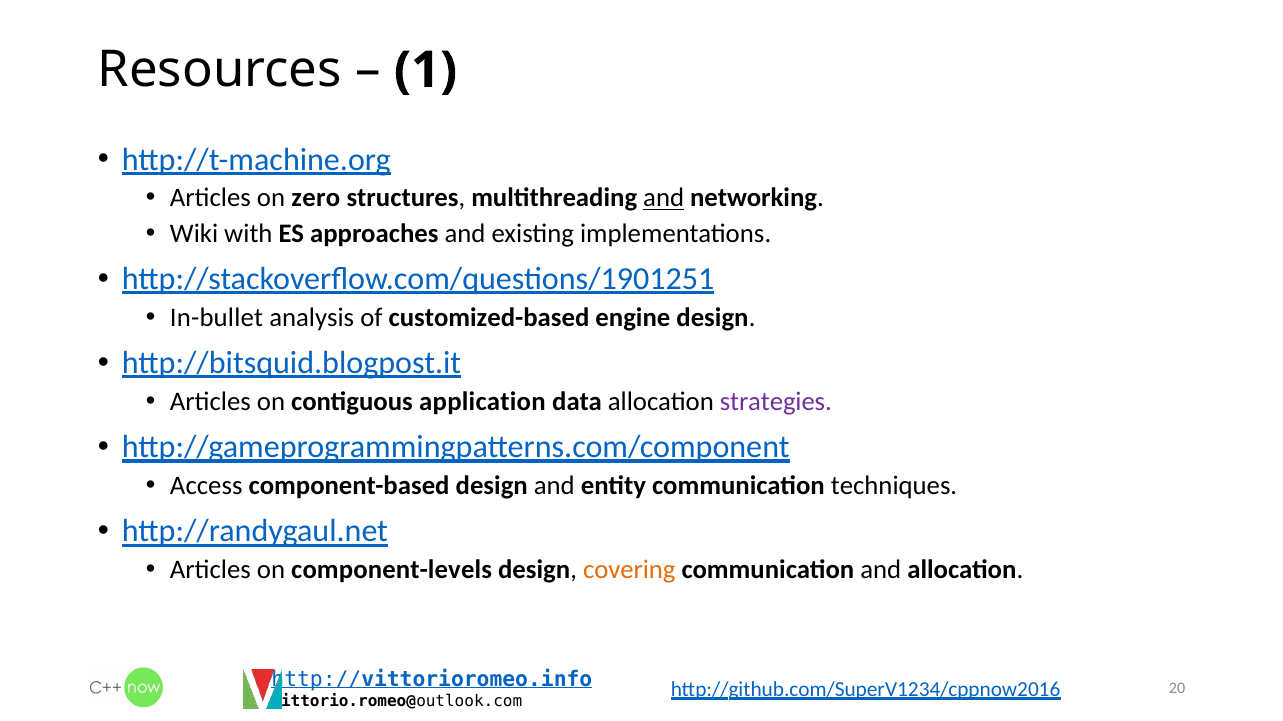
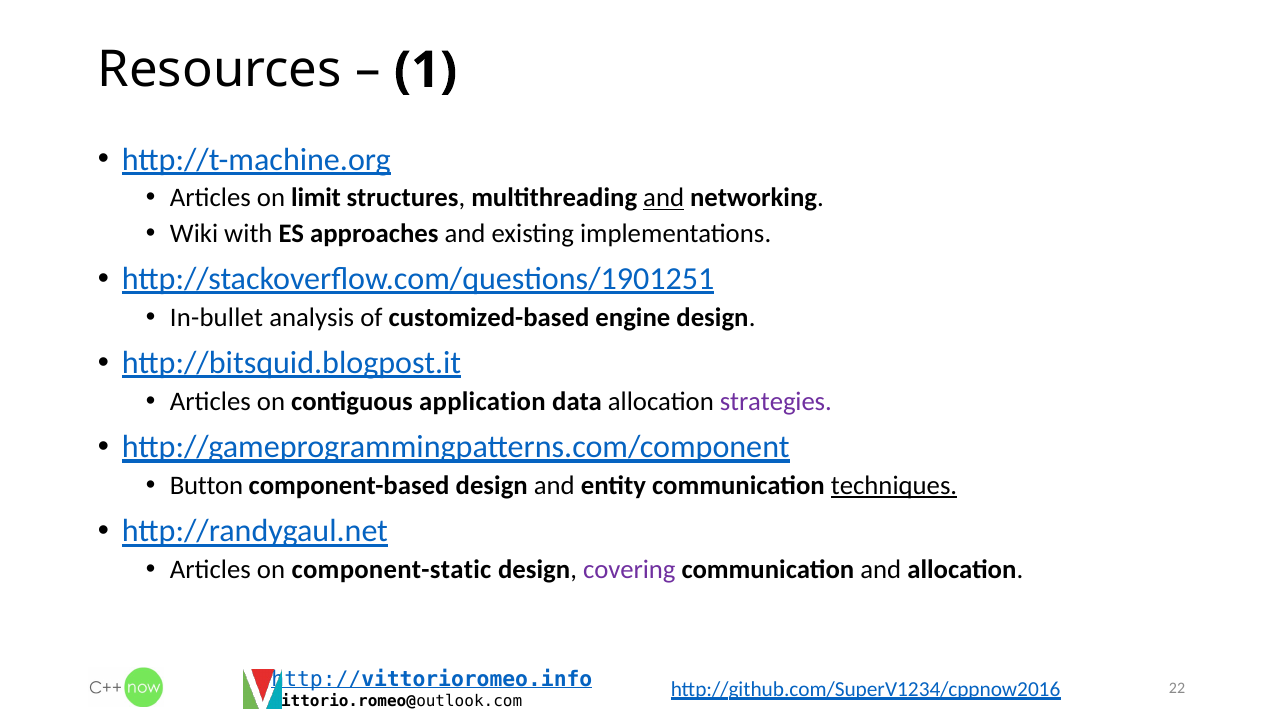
zero: zero -> limit (316, 198)
Access: Access -> Button (206, 486)
techniques underline: none -> present (894, 486)
component-levels: component-levels -> component-static (391, 570)
covering colour: orange -> purple (629, 570)
20: 20 -> 22 (1177, 689)
